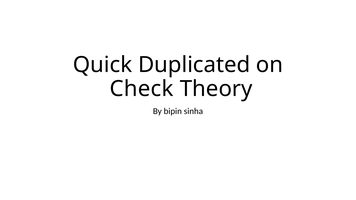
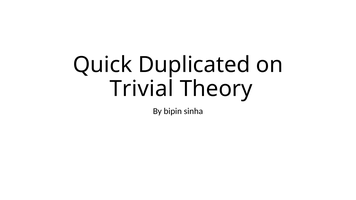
Check: Check -> Trivial (142, 89)
